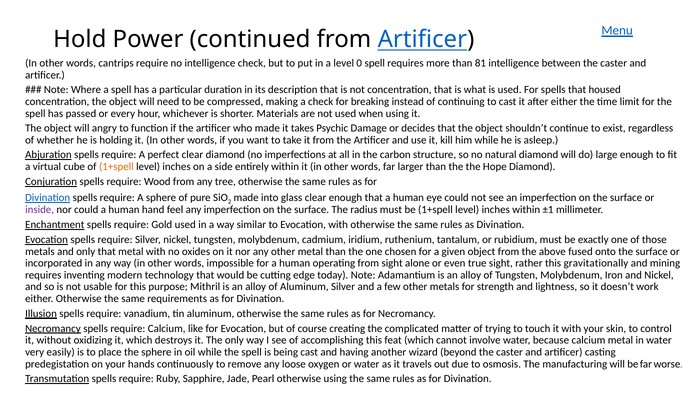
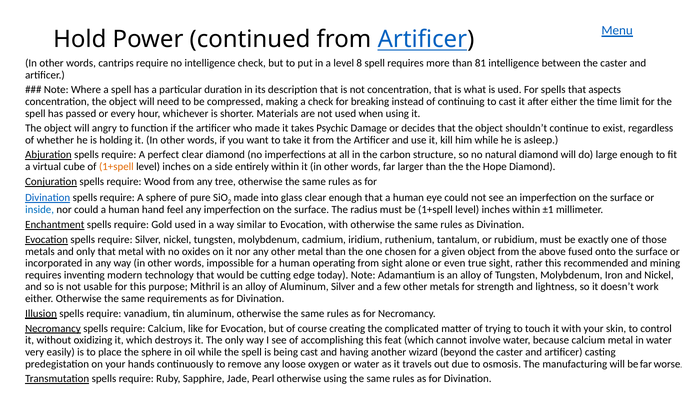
0: 0 -> 8 (359, 63)
housed: housed -> aspects (605, 90)
inside colour: purple -> blue (40, 210)
gravitationally: gravitationally -> recommended (596, 263)
